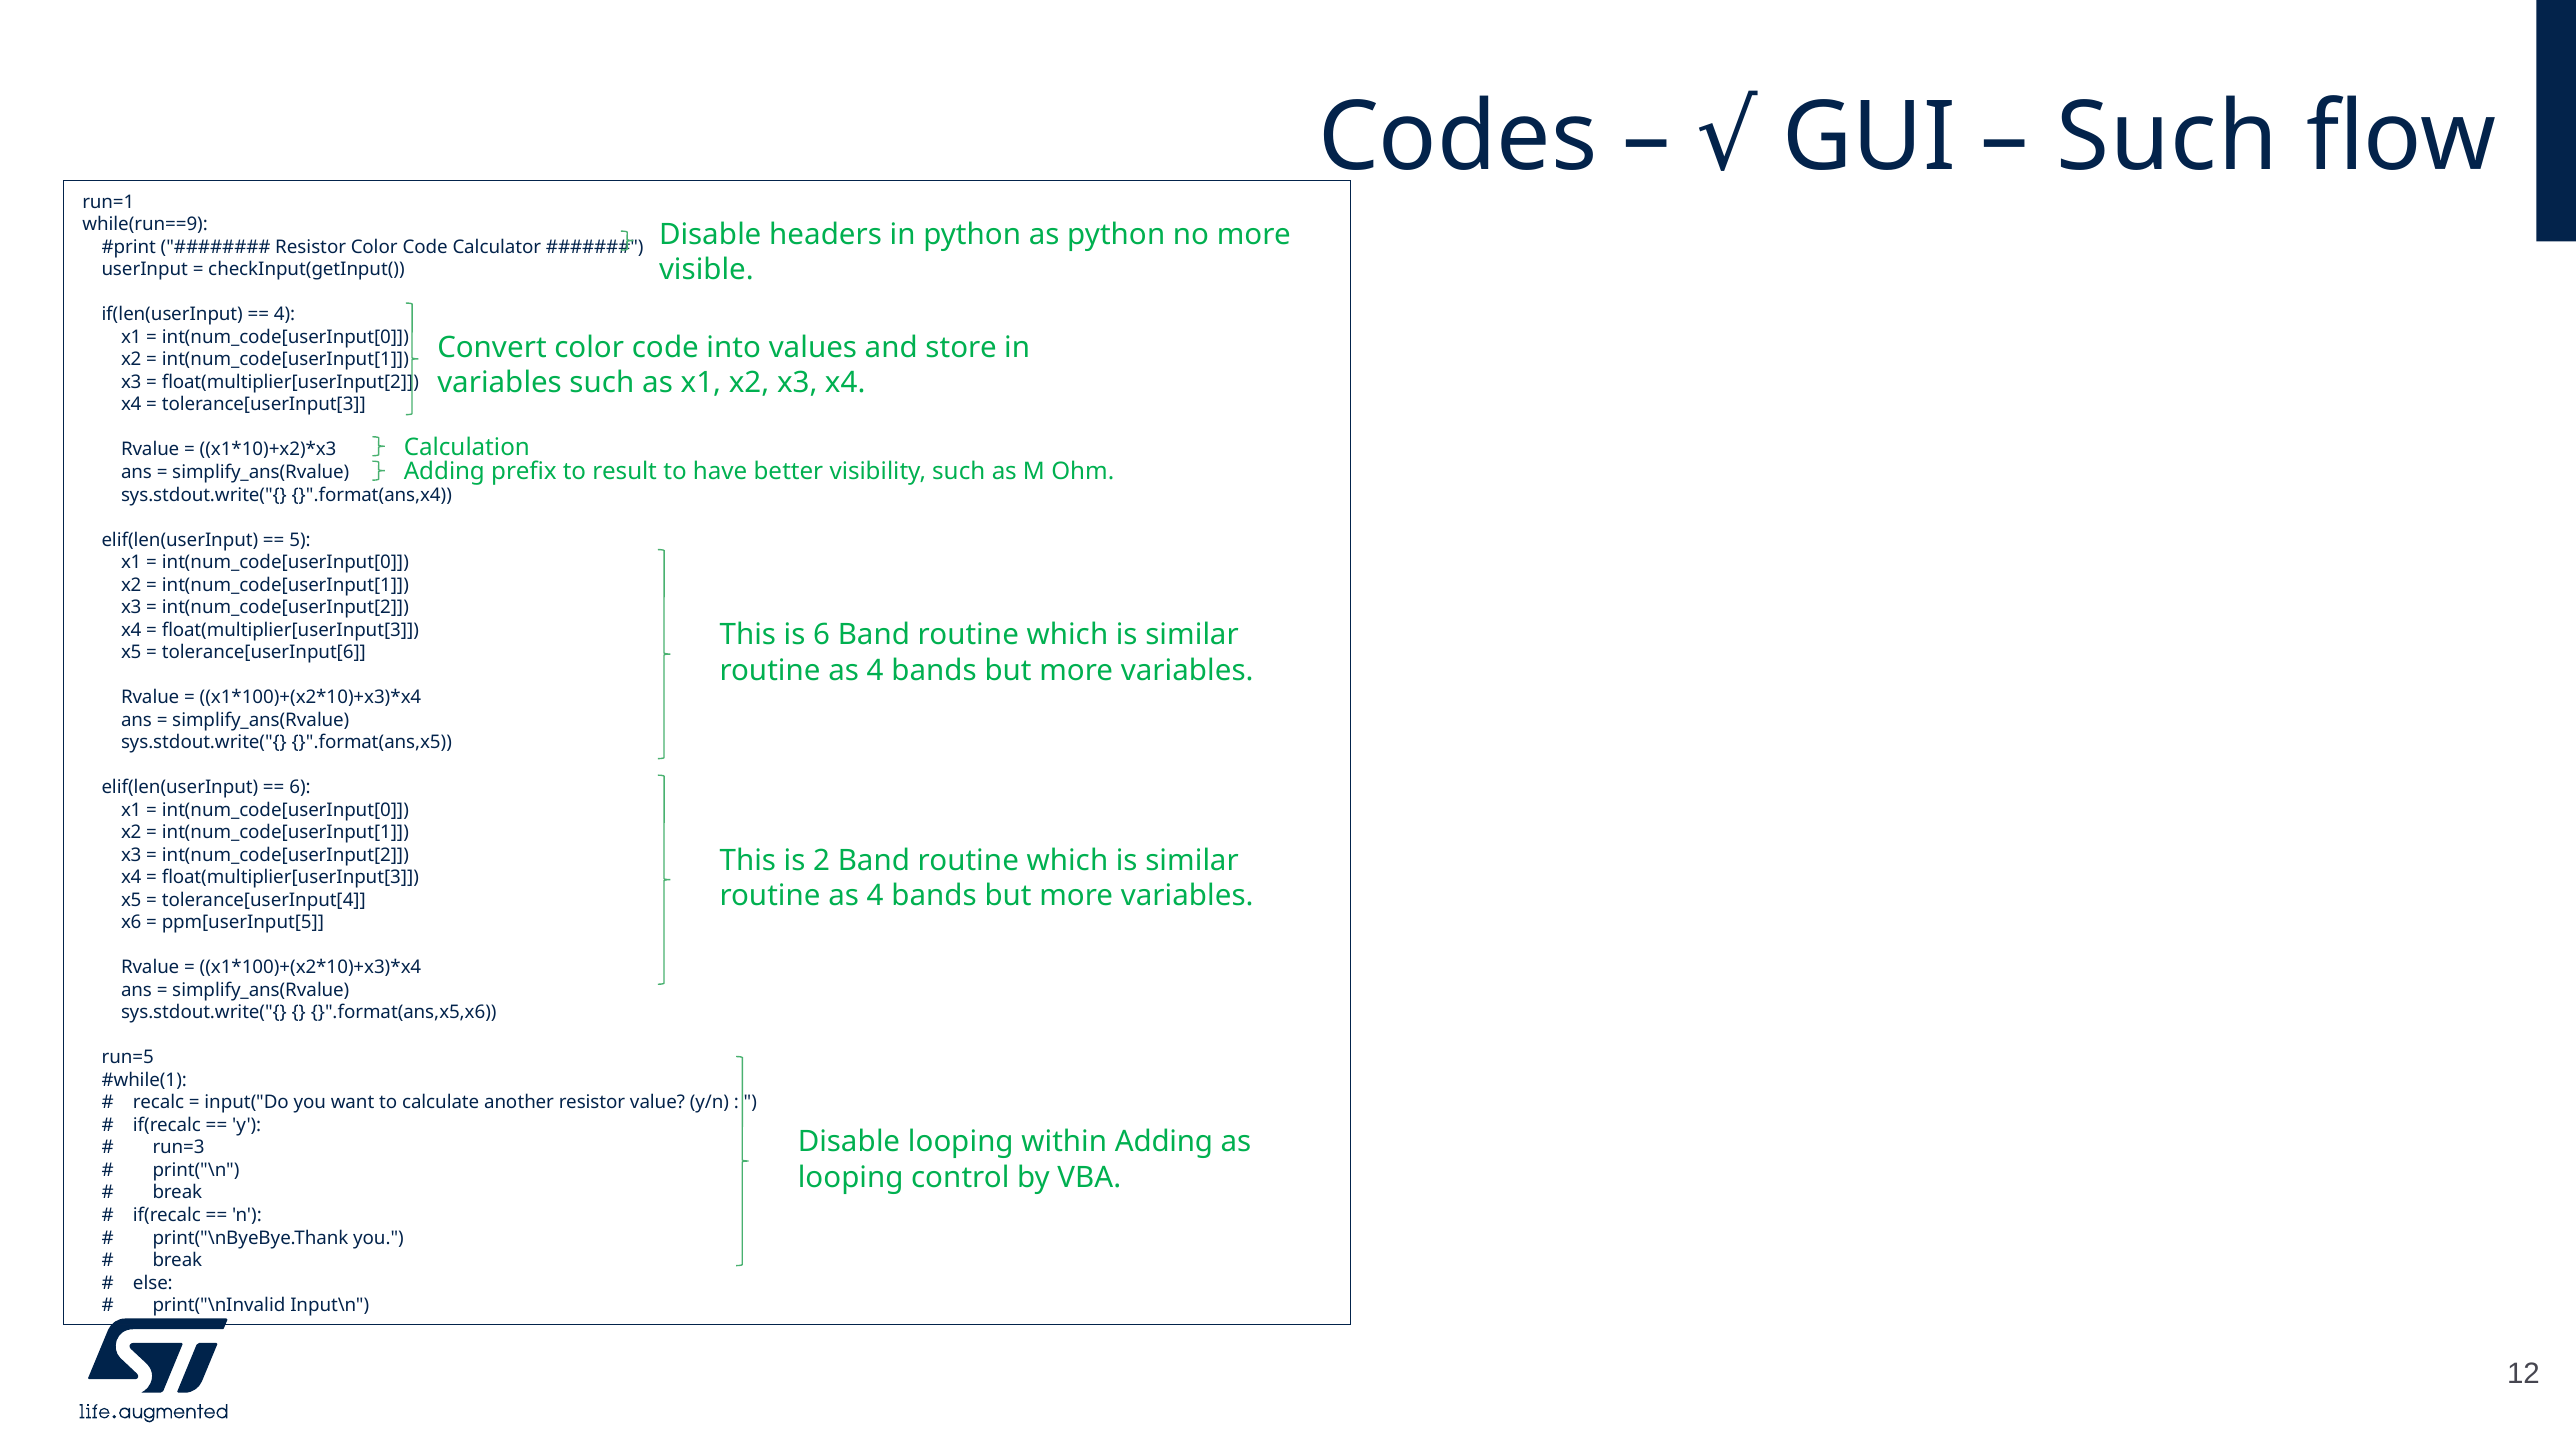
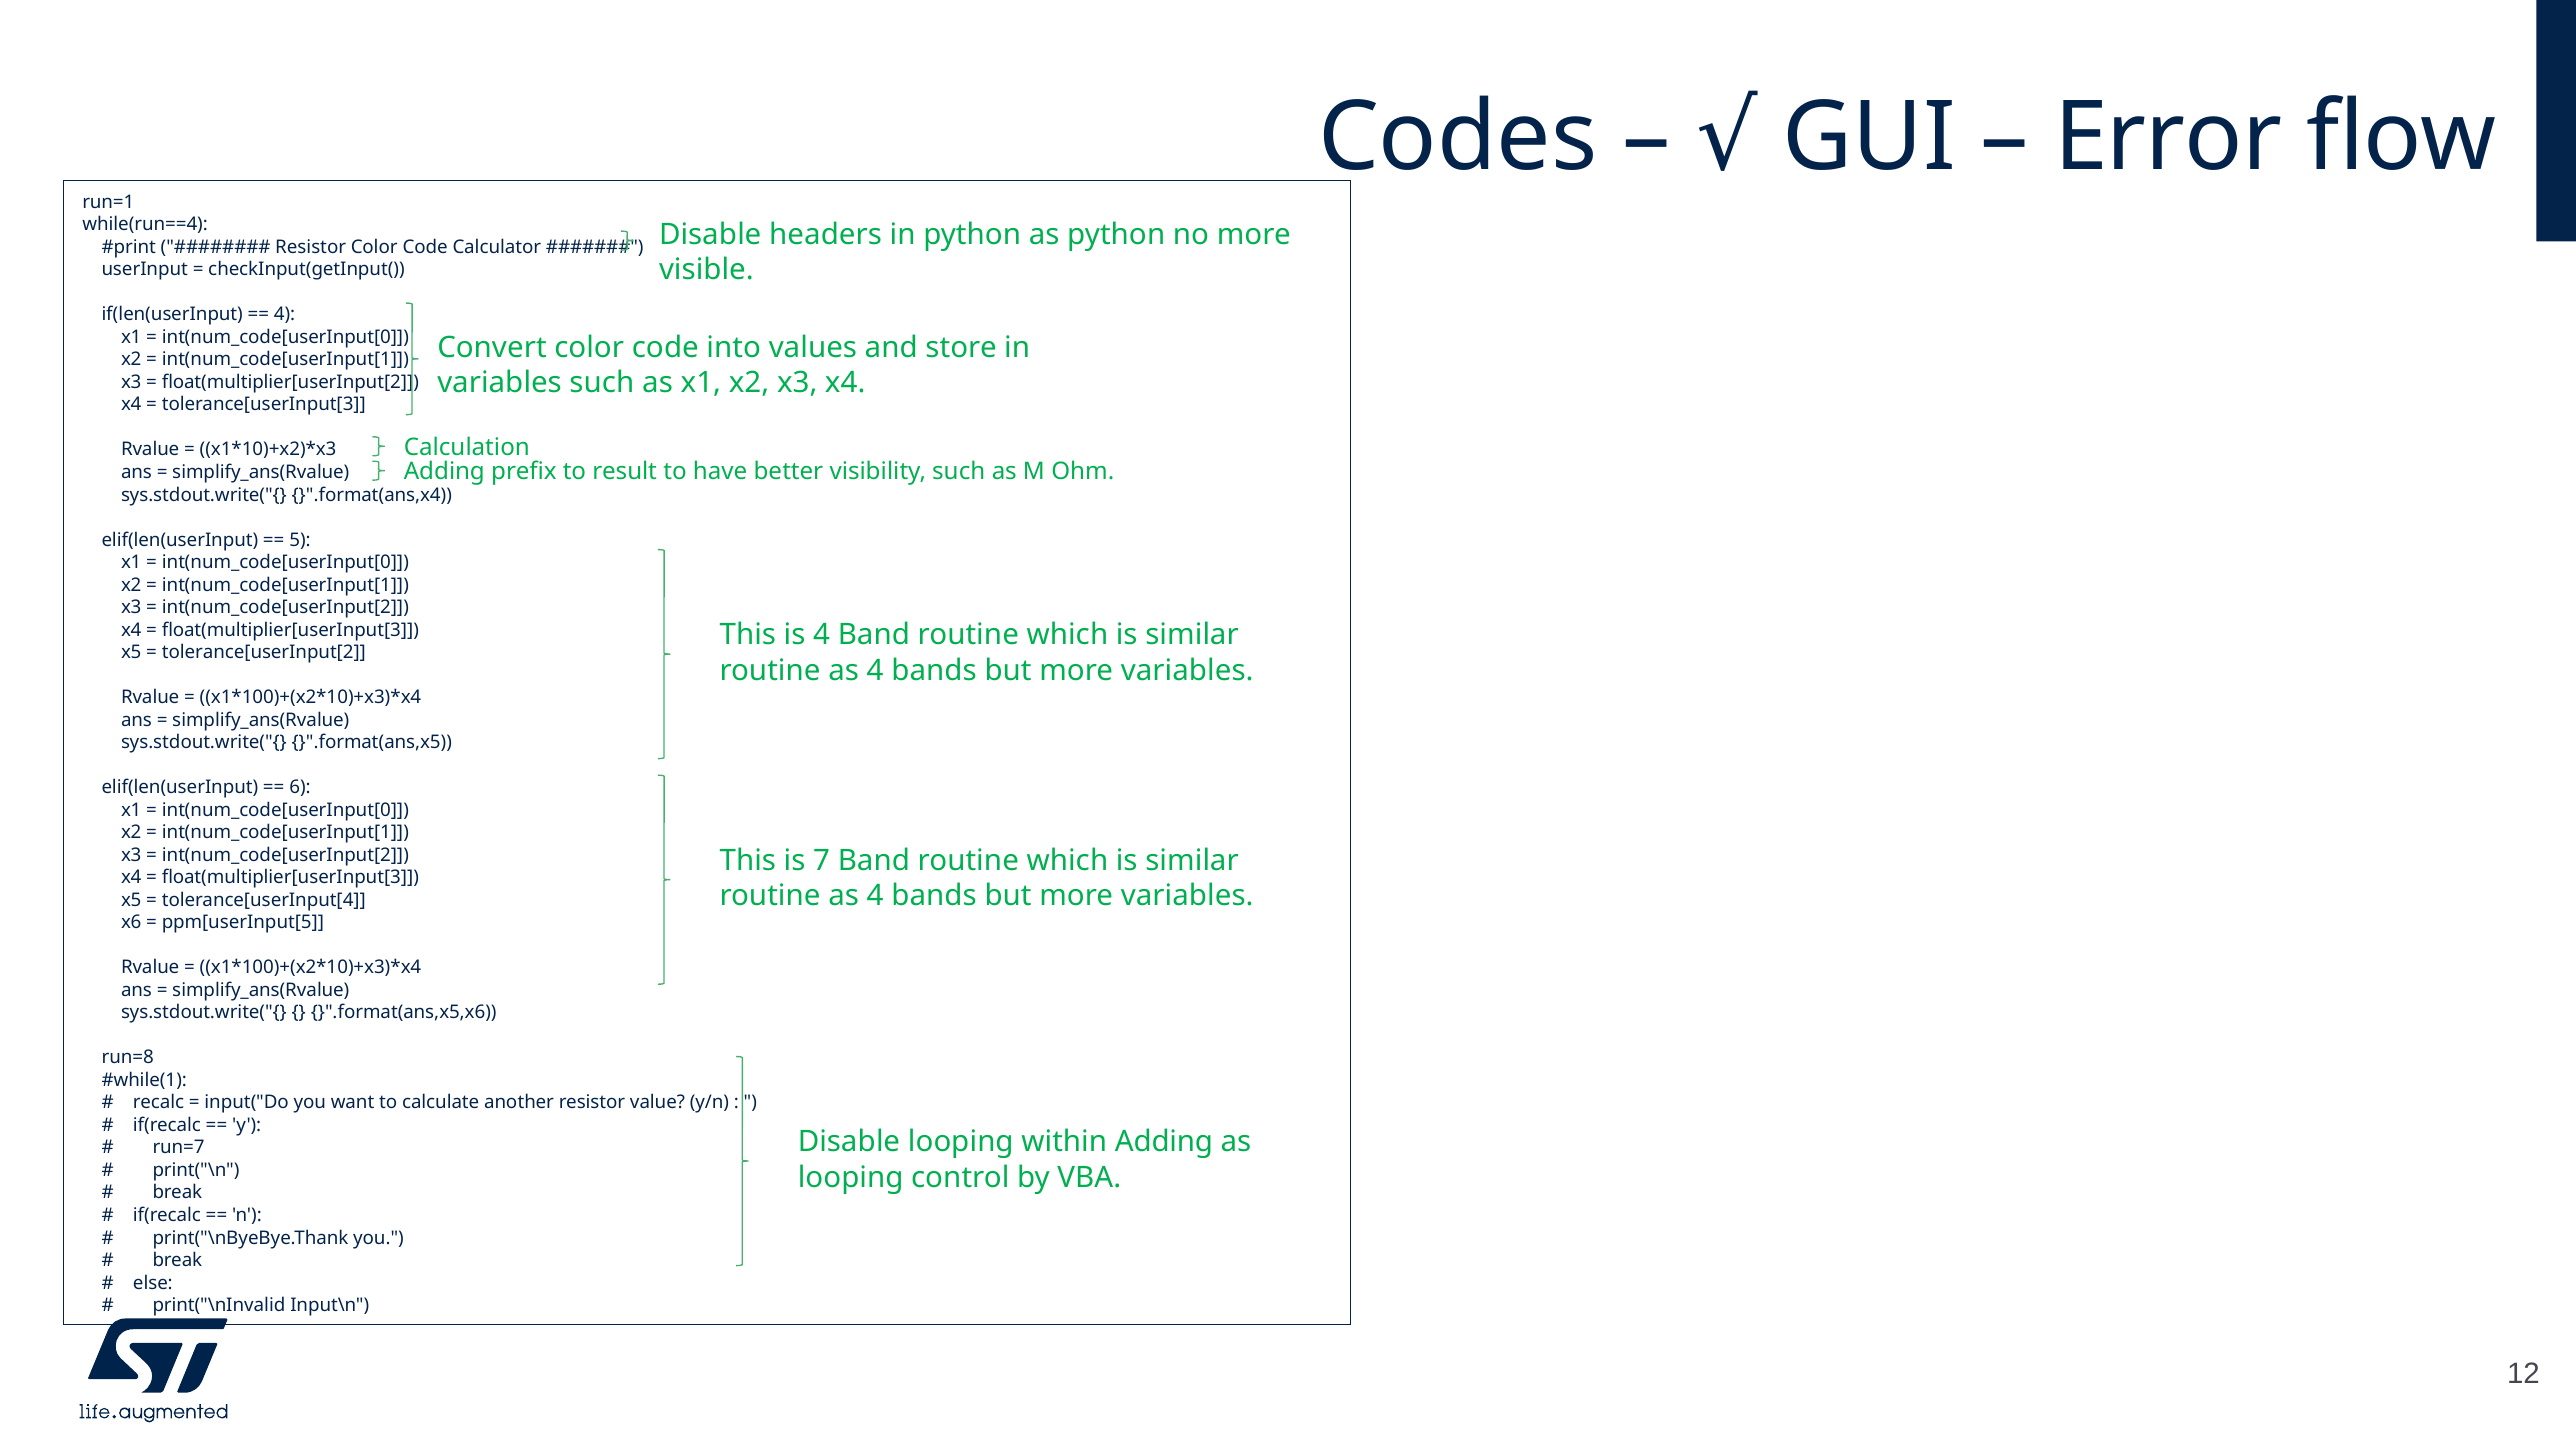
Such: Such -> Error (2168, 137)
while(run==9: while(run==9 -> while(run==4 (145, 225)
is 6: 6 -> 4 (822, 635)
tolerance[userInput[6: tolerance[userInput[6 -> tolerance[userInput[2 (264, 652)
2: 2 -> 7 (822, 861)
run=5: run=5 -> run=8 (128, 1058)
run=3: run=3 -> run=7 (179, 1148)
